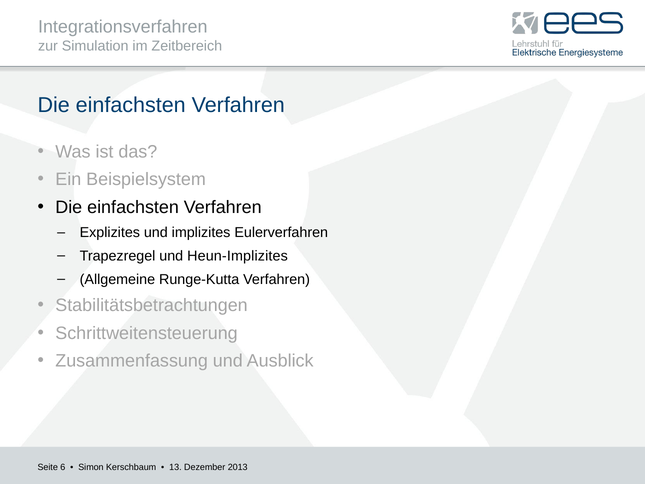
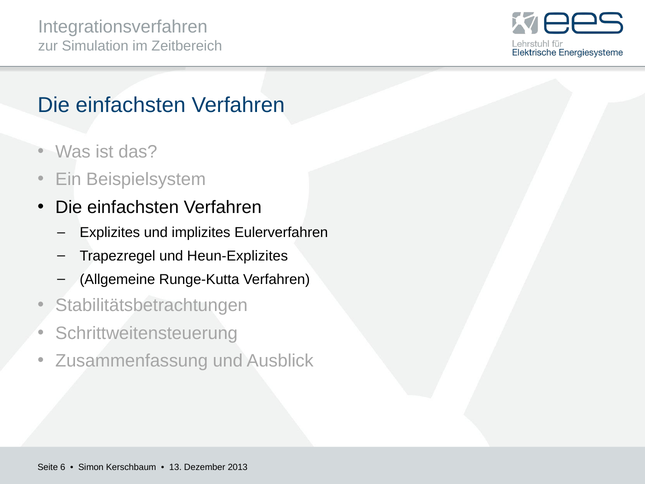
Heun-Implizites: Heun-Implizites -> Heun-Explizites (238, 256)
